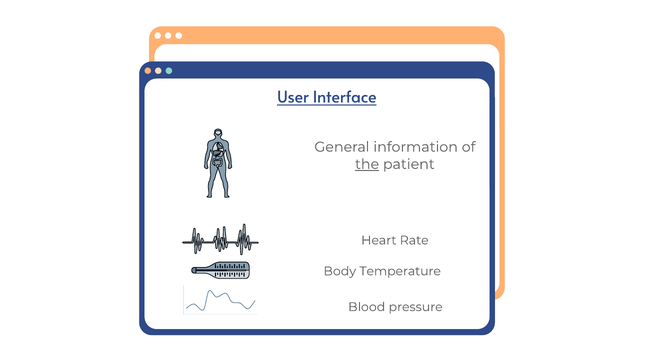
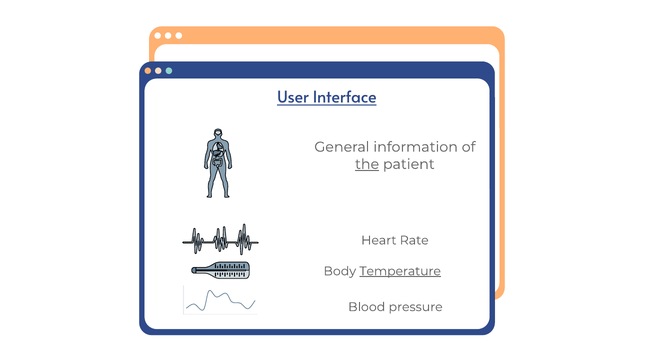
Temperature underline: none -> present (400, 271)
